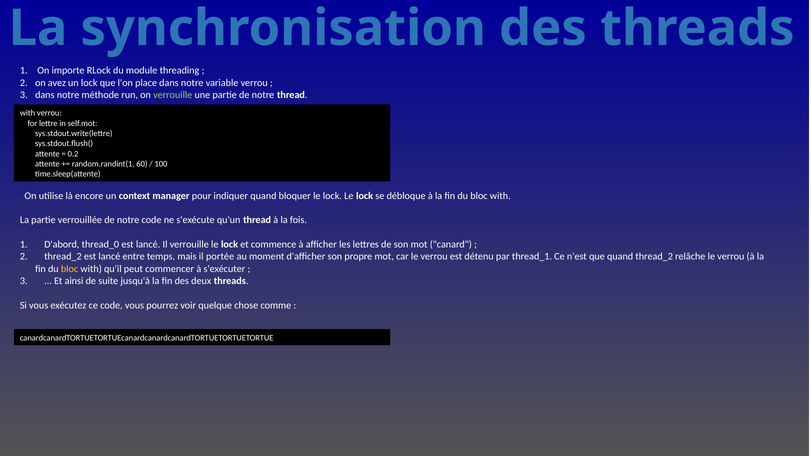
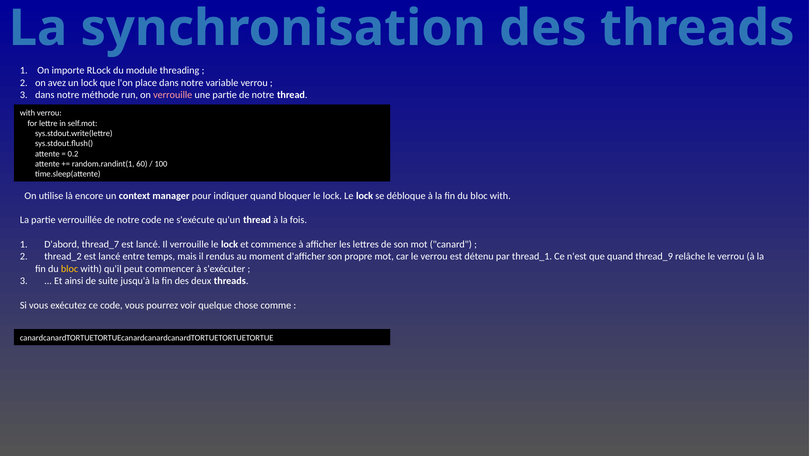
verrouille colour: light green -> pink (173, 95)
thread_0: thread_0 -> thread_7 (100, 245)
portée: portée -> rendus (220, 257)
quand thread_2: thread_2 -> thread_9 (654, 257)
